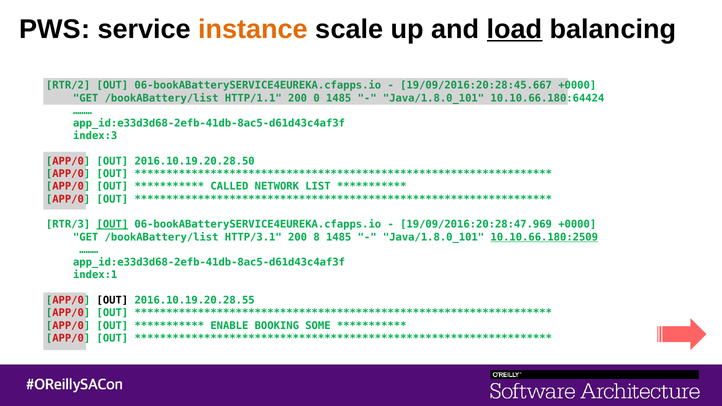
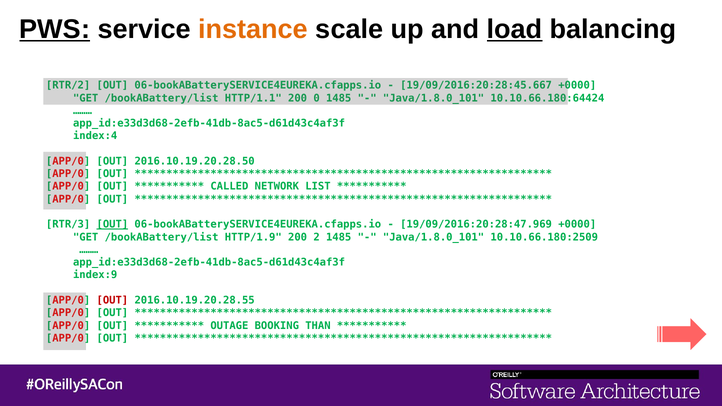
PWS underline: none -> present (55, 29)
index:3: index:3 -> index:4 (95, 136)
HTTP/3.1: HTTP/3.1 -> HTTP/1.9 (253, 237)
8: 8 -> 2 (317, 237)
10.10.66.180:2509 underline: present -> none (544, 237)
index:1: index:1 -> index:9 (95, 275)
OUT colour: black -> red (112, 300)
ENABLE: ENABLE -> OUTAGE (229, 326)
SOME: SOME -> THAN (318, 326)
